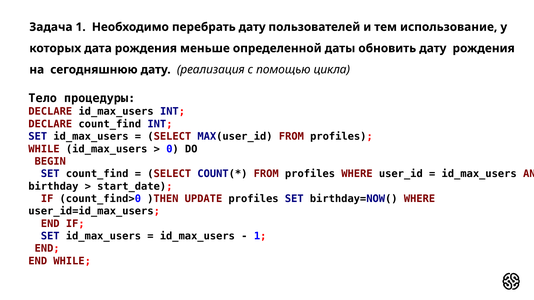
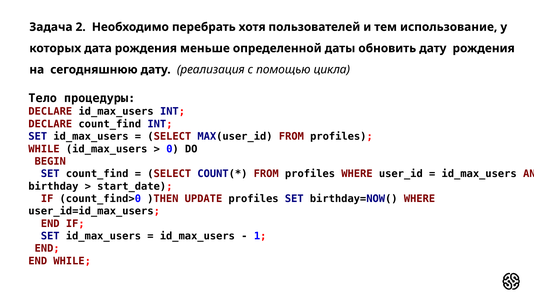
Задача 1: 1 -> 2 (81, 27)
перебрать дату: дату -> хотя (252, 27)
